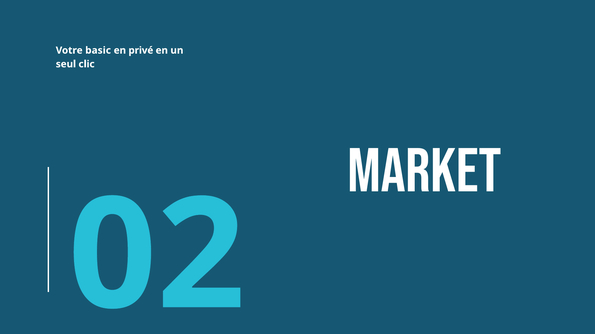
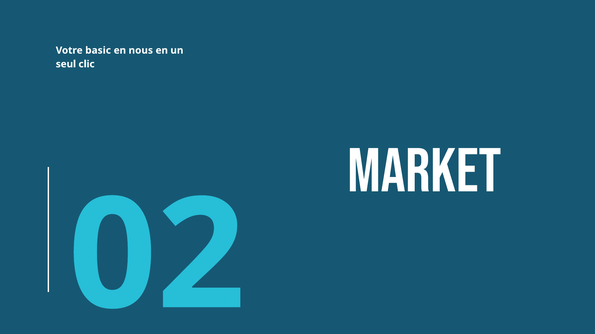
privé: privé -> nous (141, 50)
